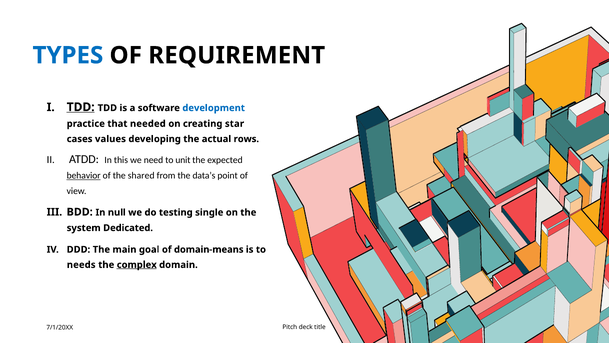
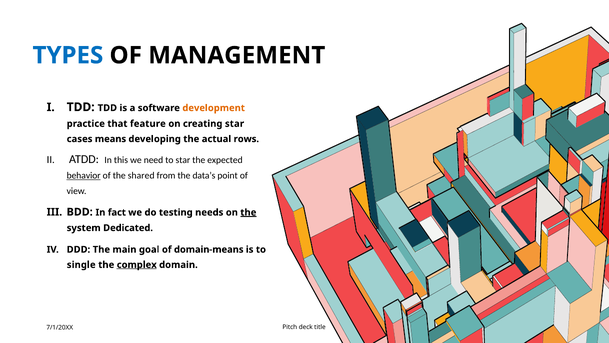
REQUIREMENT: REQUIREMENT -> MANAGEMENT (237, 55)
TDD underline: present -> none (81, 107)
development colour: blue -> orange (214, 108)
needed: needed -> feature (148, 124)
values: values -> means (111, 139)
to unit: unit -> star (183, 160)
null: null -> fact (117, 212)
single: single -> needs (209, 212)
the underline: none -> present (248, 212)
needs: needs -> single (81, 264)
